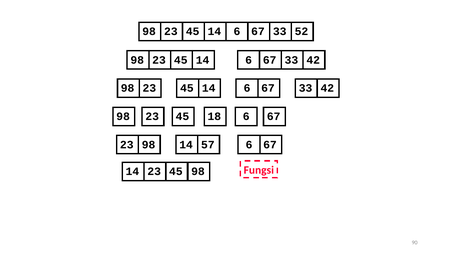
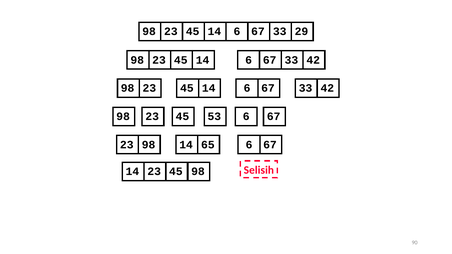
52: 52 -> 29 (301, 31)
18: 18 -> 53 (214, 117)
57: 57 -> 65 (208, 145)
Fungsi: Fungsi -> Selisih (259, 170)
